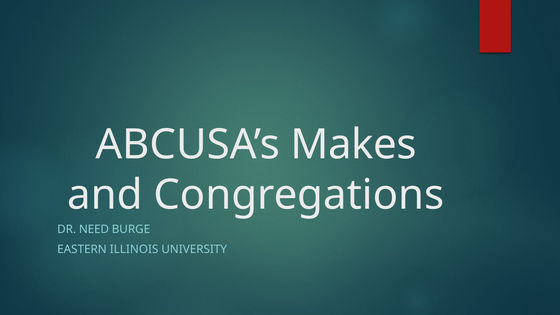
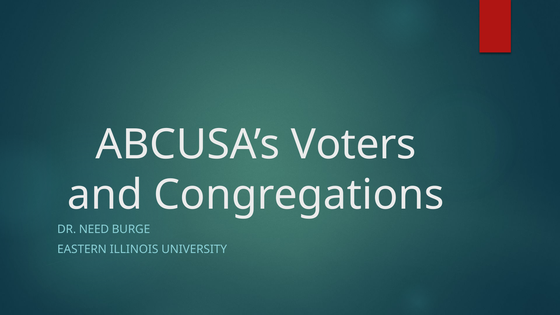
Makes: Makes -> Voters (354, 145)
